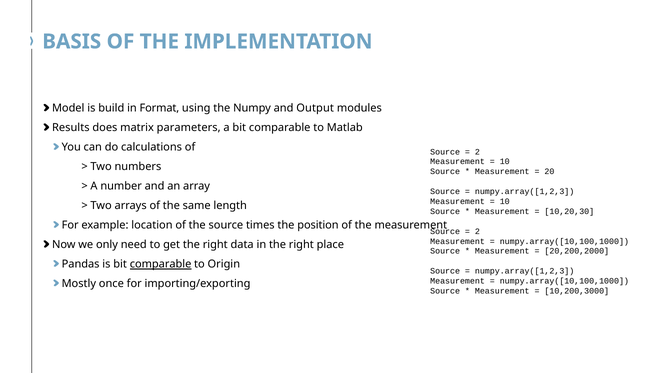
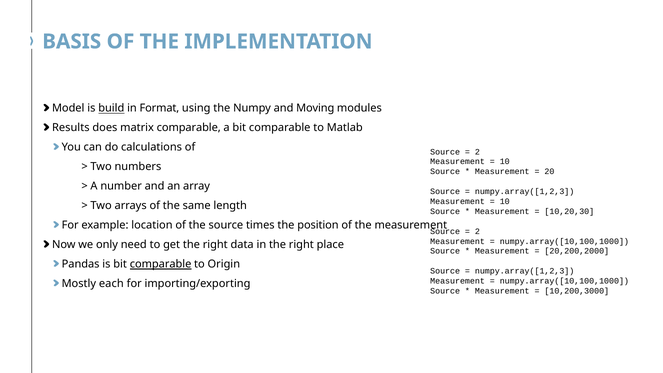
build underline: none -> present (111, 108)
Output: Output -> Moving (315, 108)
matrix parameters: parameters -> comparable (189, 128)
once: once -> each (111, 284)
